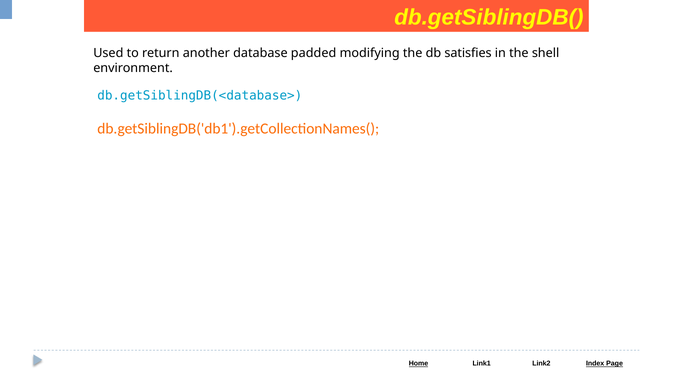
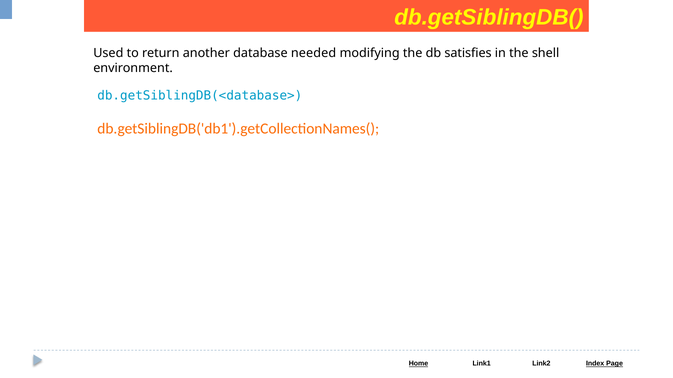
padded: padded -> needed (314, 53)
